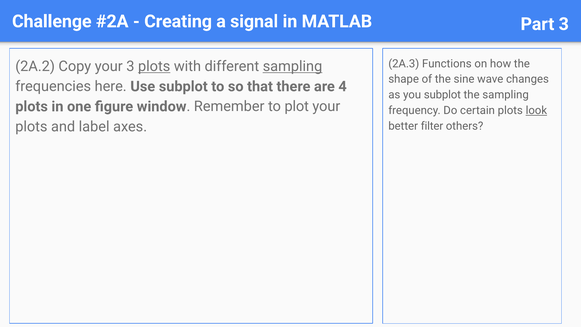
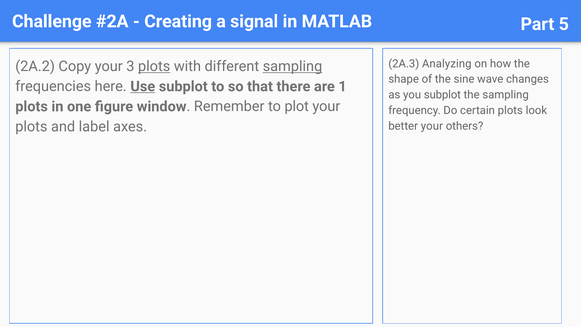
Part 3: 3 -> 5 (564, 24)
Functions: Functions -> Analyzing (447, 64)
Use underline: none -> present (143, 86)
4: 4 -> 1 (343, 86)
look underline: present -> none (536, 110)
better filter: filter -> your (432, 126)
